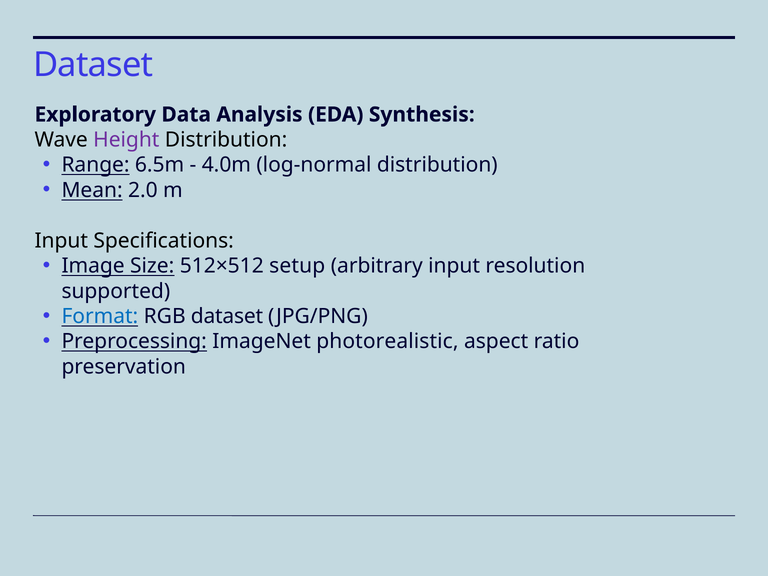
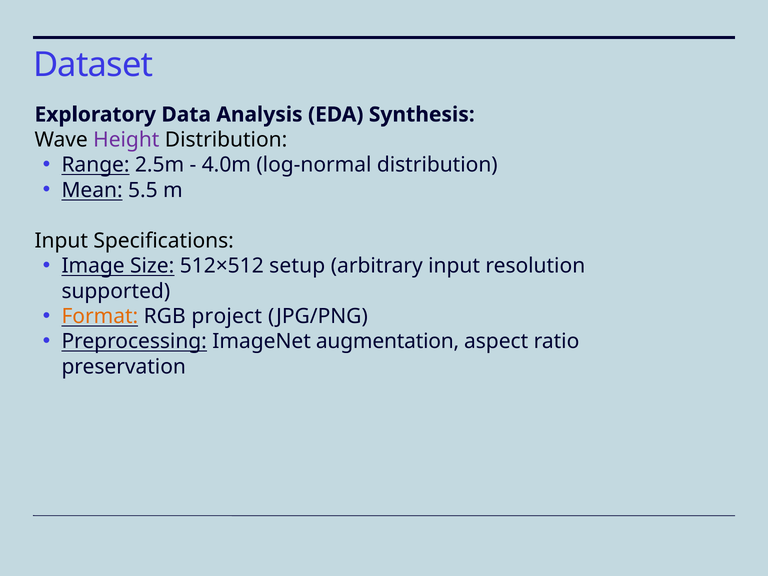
6.5m: 6.5m -> 2.5m (160, 165)
2.0: 2.0 -> 5.5 (143, 190)
Format colour: blue -> orange (100, 316)
RGB dataset: dataset -> project (227, 316)
photorealistic: photorealistic -> augmentation (388, 342)
